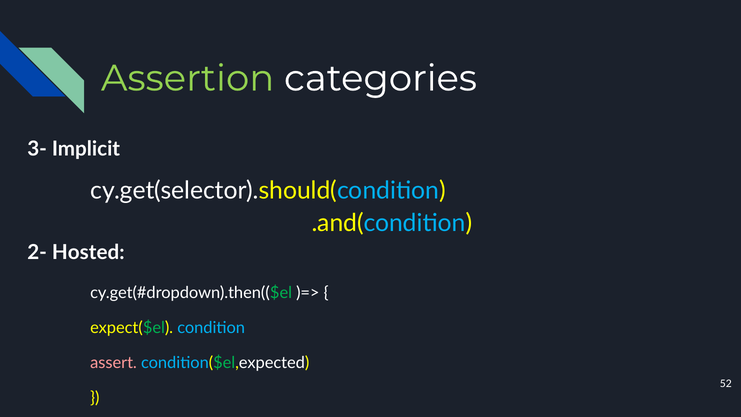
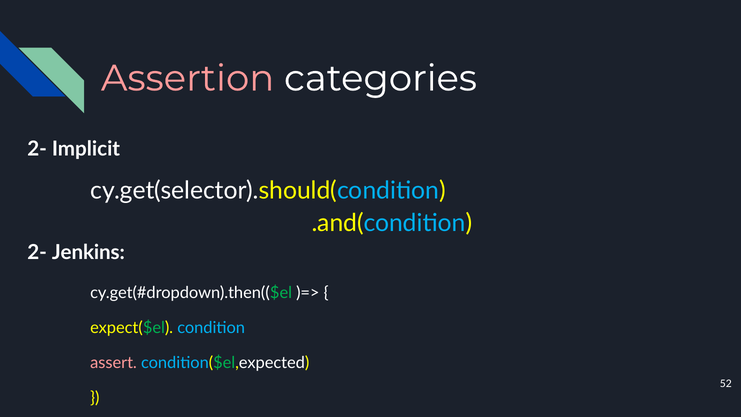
Assertion colour: light green -> pink (188, 78)
3-: 3- -> 2- (37, 149)
Hosted: Hosted -> Jenkins (88, 252)
